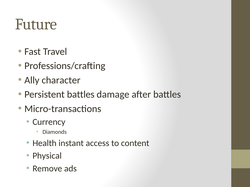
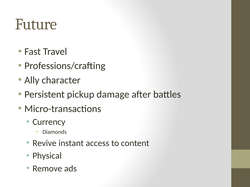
Persistent battles: battles -> pickup (81, 95)
Health: Health -> Revive (44, 143)
